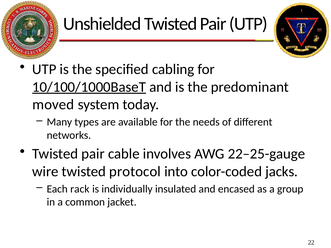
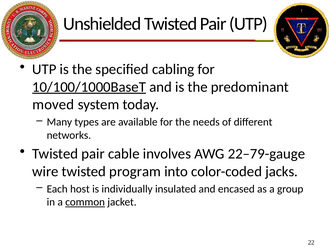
22–25-gauge: 22–25-gauge -> 22–79-gauge (266, 154)
protocol: protocol -> program (135, 172)
rack: rack -> host (80, 189)
common underline: none -> present (85, 202)
